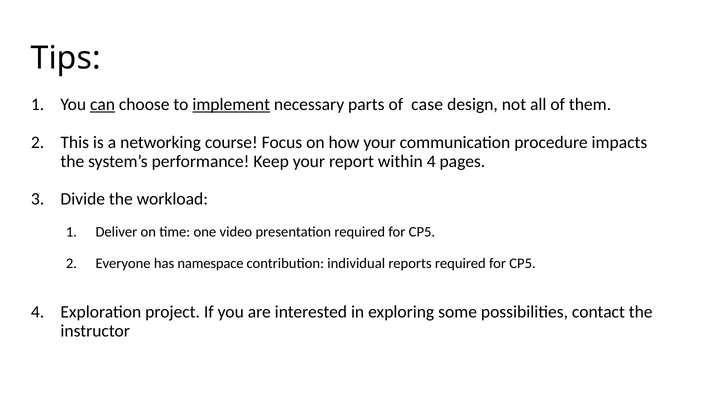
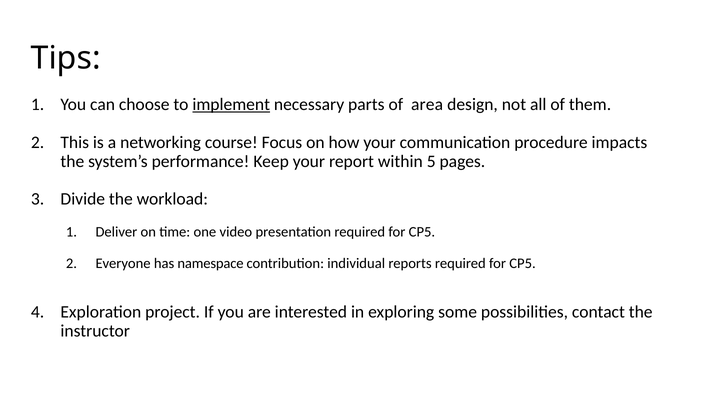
can underline: present -> none (103, 105)
case: case -> area (427, 105)
within 4: 4 -> 5 (431, 161)
